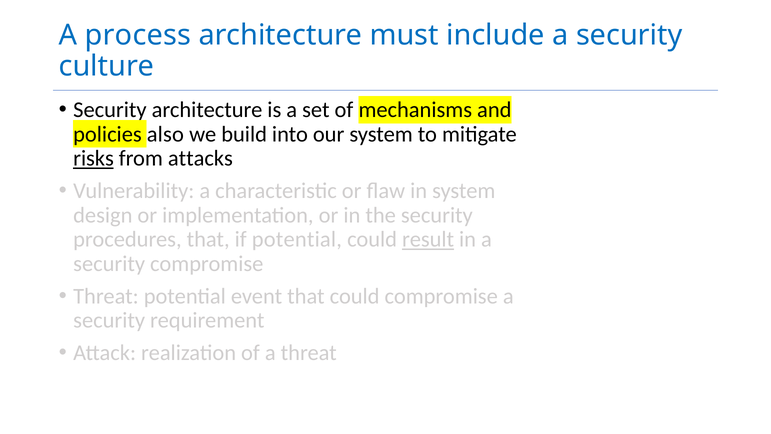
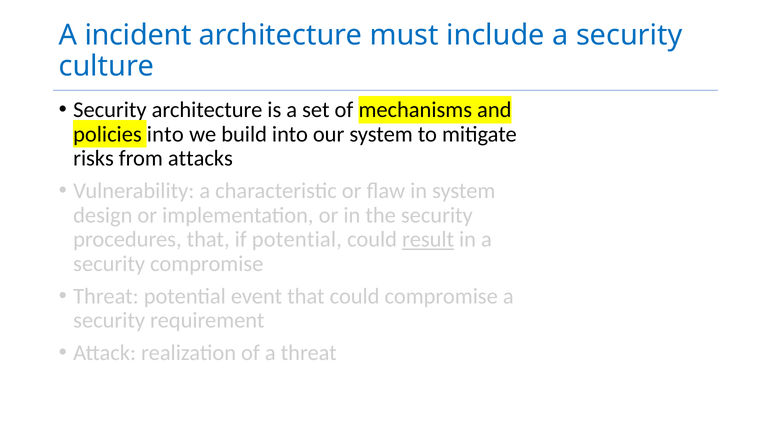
process: process -> incident (138, 35)
policies also: also -> into (165, 134)
risks underline: present -> none (94, 158)
